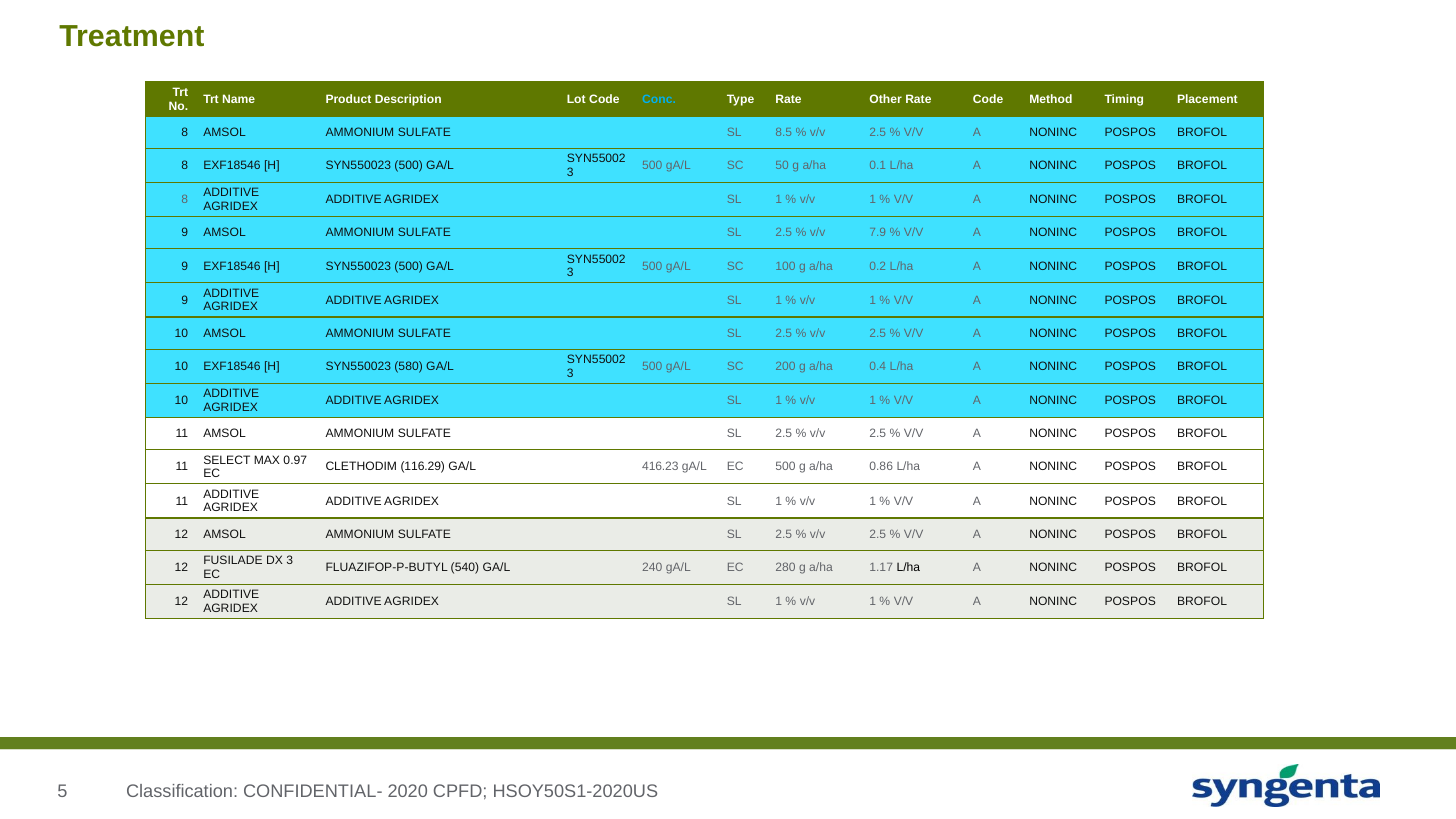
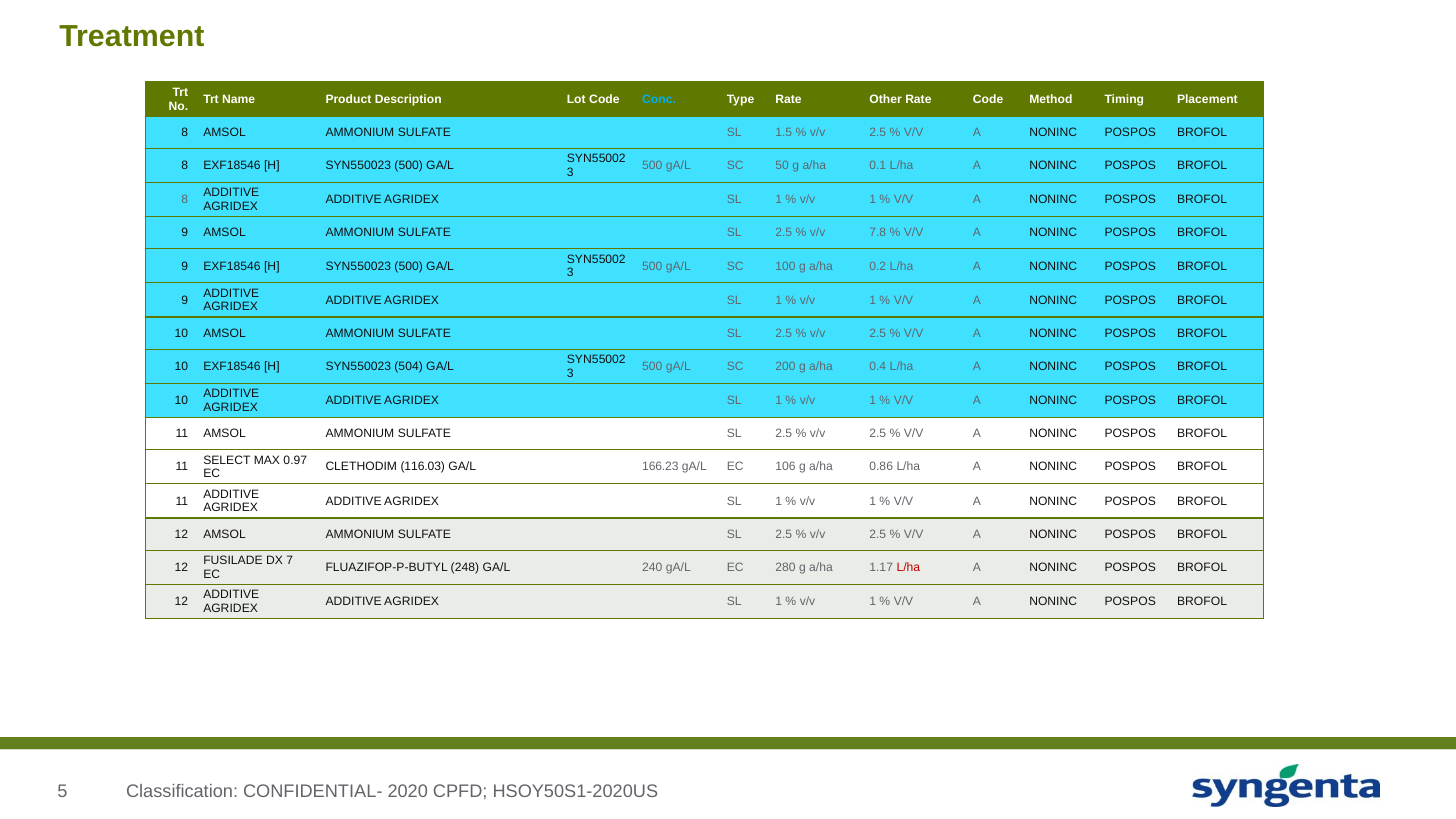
8.5: 8.5 -> 1.5 (784, 132)
7.9: 7.9 -> 7.8 (878, 233)
580: 580 -> 504 (409, 367)
116.29: 116.29 -> 116.03 (423, 467)
416.23: 416.23 -> 166.23 (660, 467)
EC 500: 500 -> 106 (786, 467)
DX 3: 3 -> 7 (290, 561)
540: 540 -> 248 (465, 567)
L/ha colour: black -> red (908, 567)
